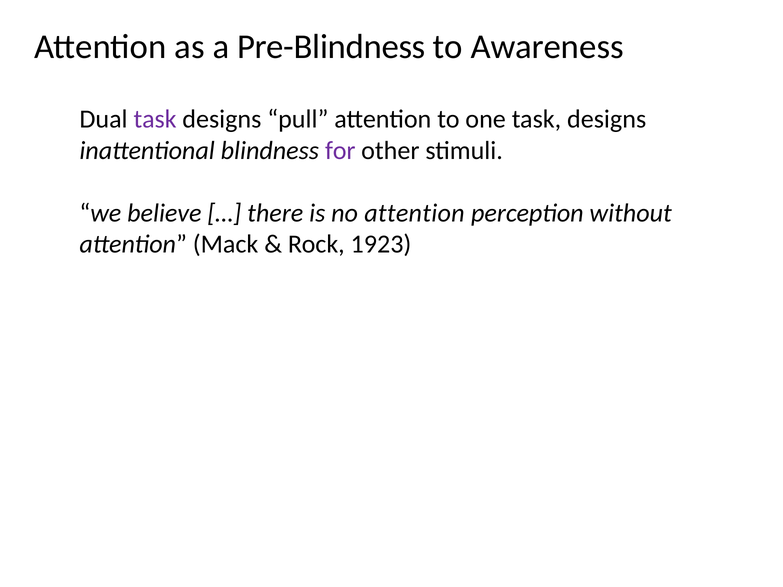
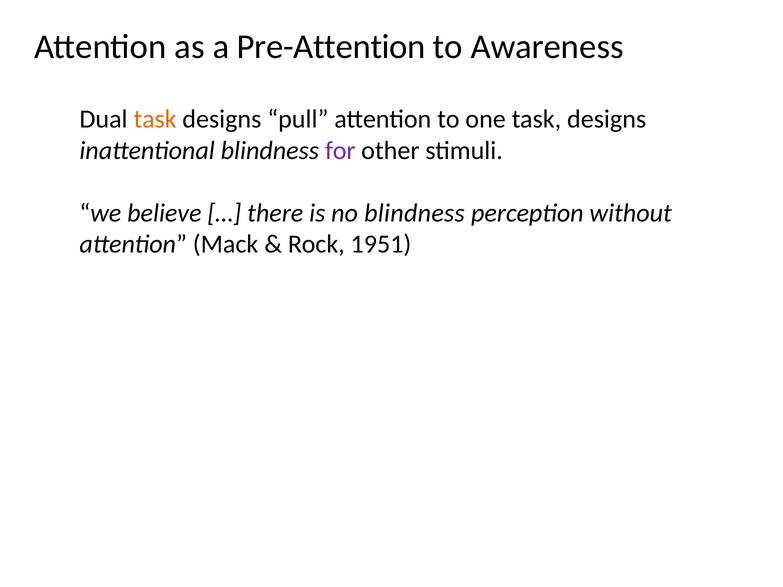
Pre-Blindness: Pre-Blindness -> Pre-Attention (331, 47)
task colour: purple -> orange (155, 119)
no attention: attention -> blindness (414, 213)
1923: 1923 -> 1951 (381, 244)
